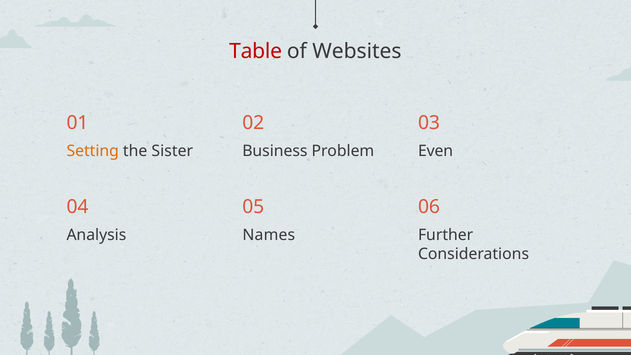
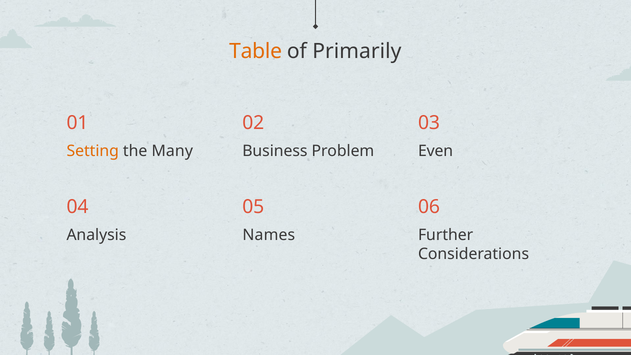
Table colour: red -> orange (256, 51)
Websites: Websites -> Primarily (357, 51)
Sister: Sister -> Many (172, 151)
